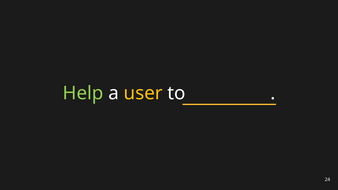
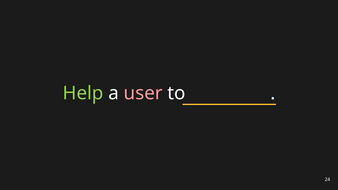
user colour: yellow -> pink (143, 93)
